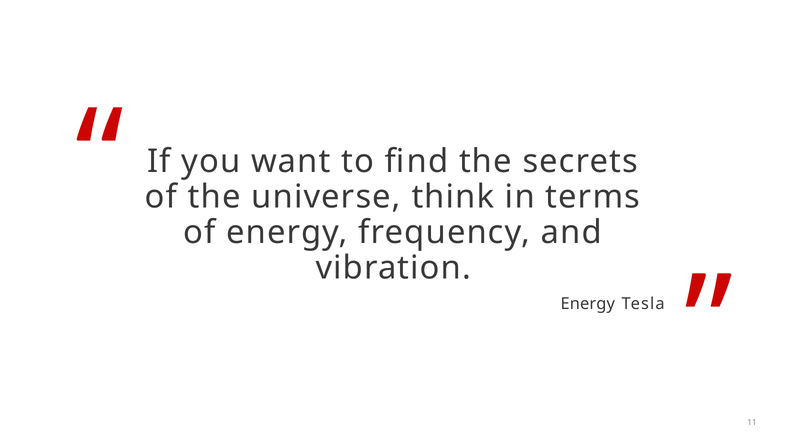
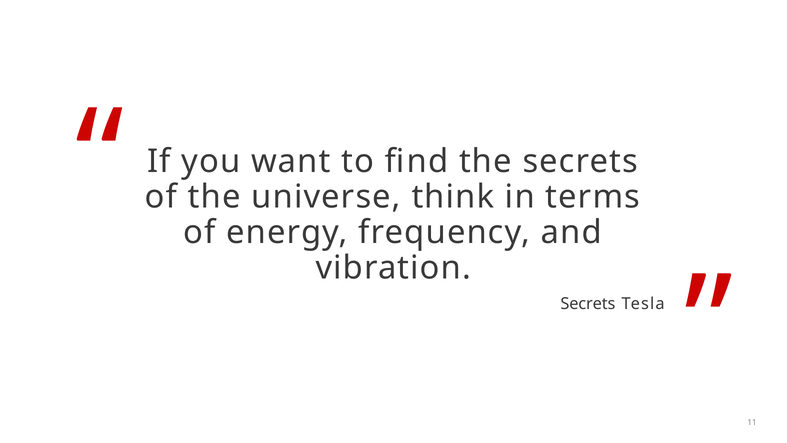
Energy: Energy -> Secrets (588, 304)
